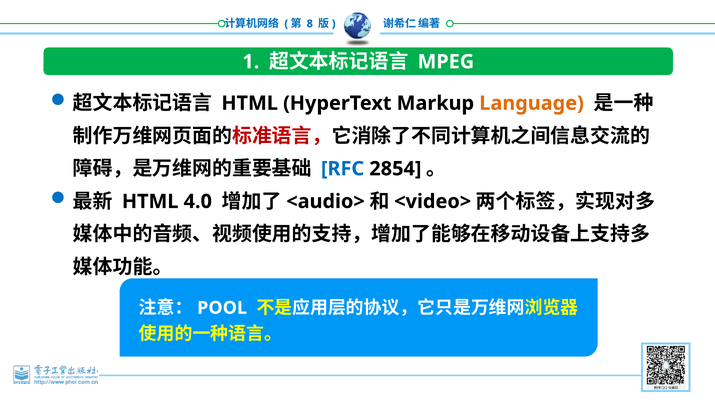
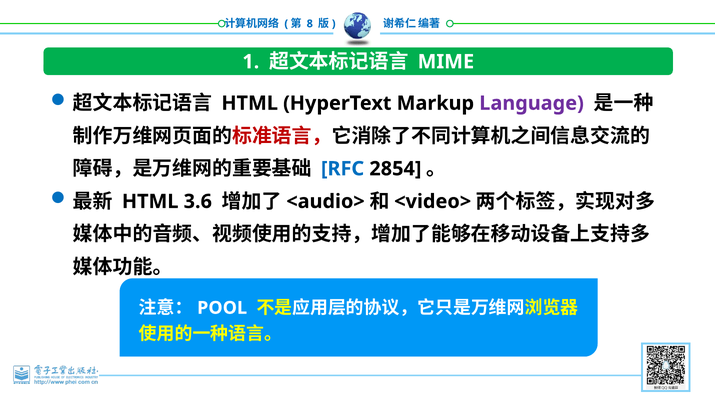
MPEG: MPEG -> MIME (446, 62)
Language colour: orange -> purple (532, 103)
4.0: 4.0 -> 3.6 (198, 202)
